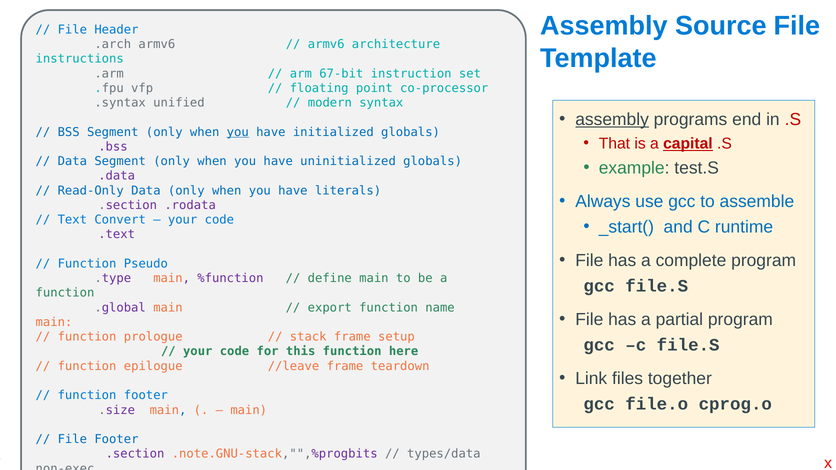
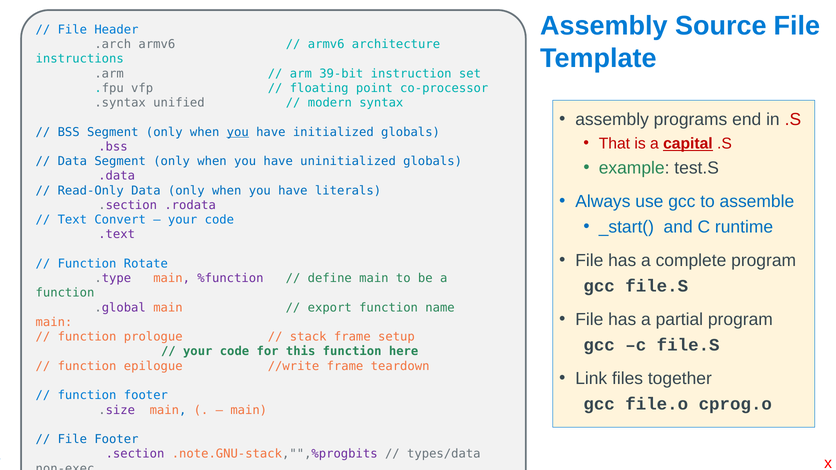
67-bit: 67-bit -> 39-bit (341, 74)
assembly underline: present -> none (612, 119)
Pseudo: Pseudo -> Rotate (146, 264)
//leave: //leave -> //write (294, 366)
